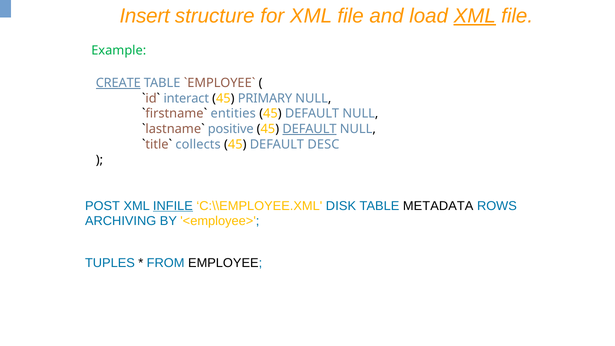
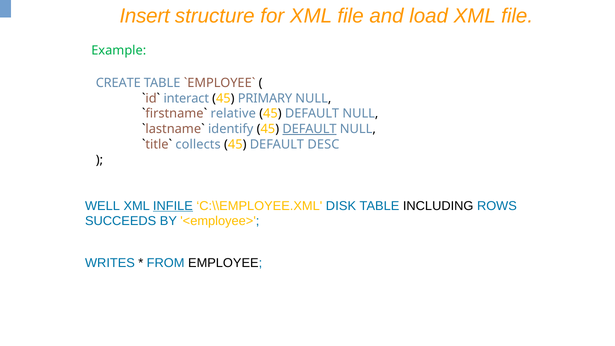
XML underline: present -> none (475, 16)
CREATE underline: present -> none (118, 83)
entities: entities -> relative (233, 114)
positive: positive -> identify (231, 129)
POST: POST -> WELL (102, 206)
METADATA: METADATA -> INCLUDING (438, 206)
ARCHIVING: ARCHIVING -> SUCCEEDS (121, 221)
TUPLES: TUPLES -> WRITES (110, 263)
